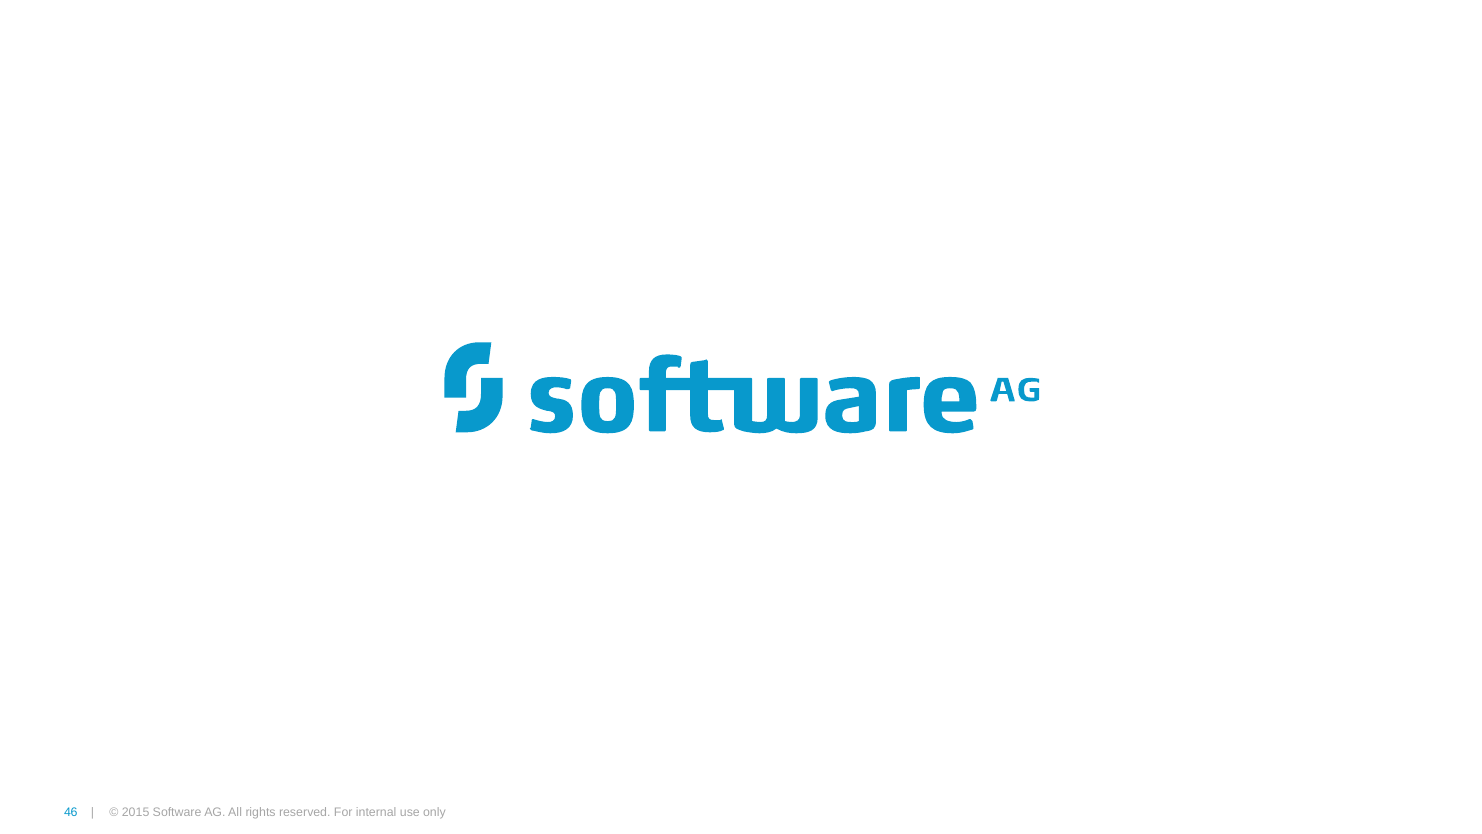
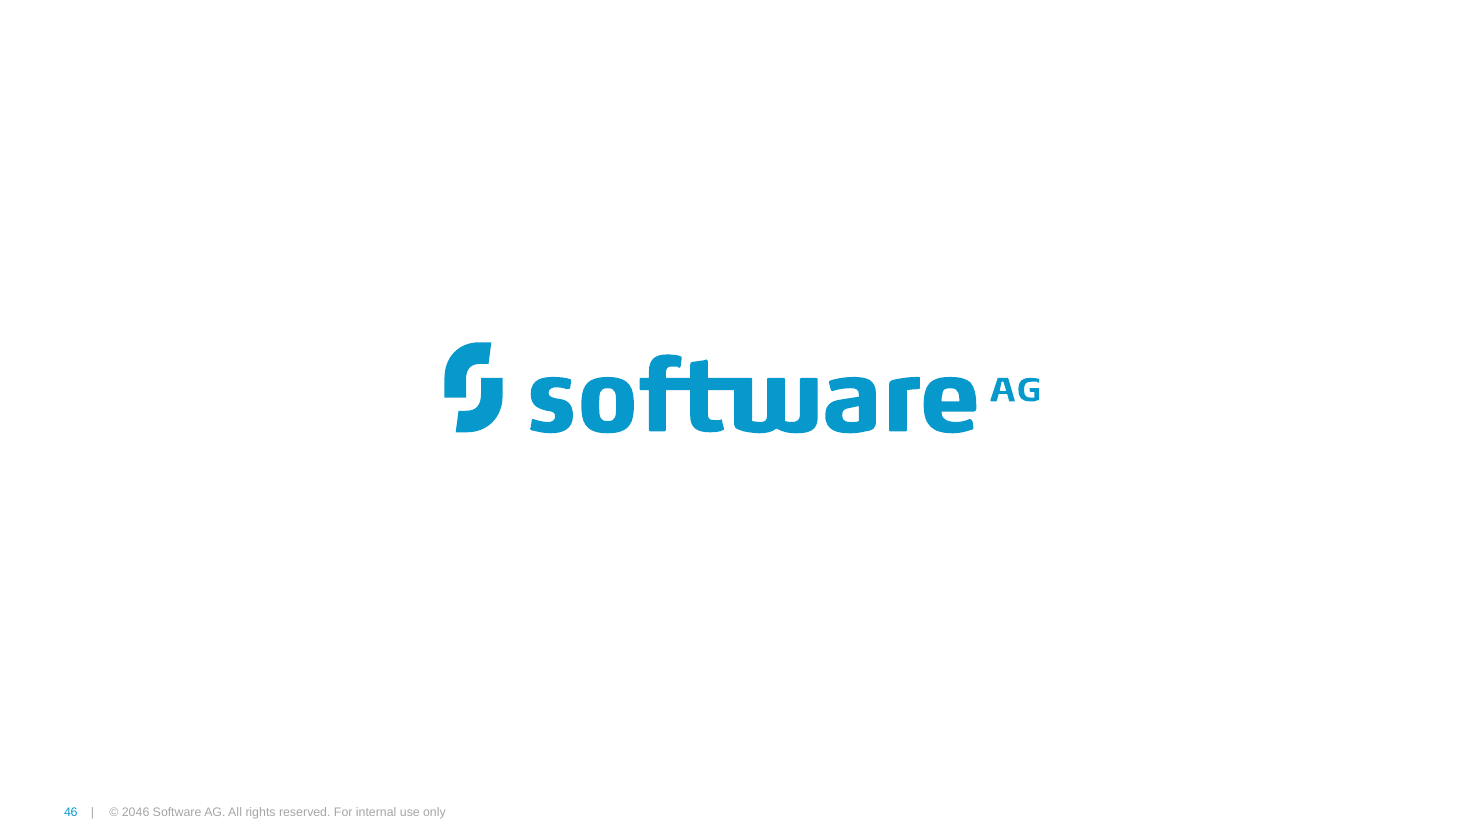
2015: 2015 -> 2046 (136, 812)
